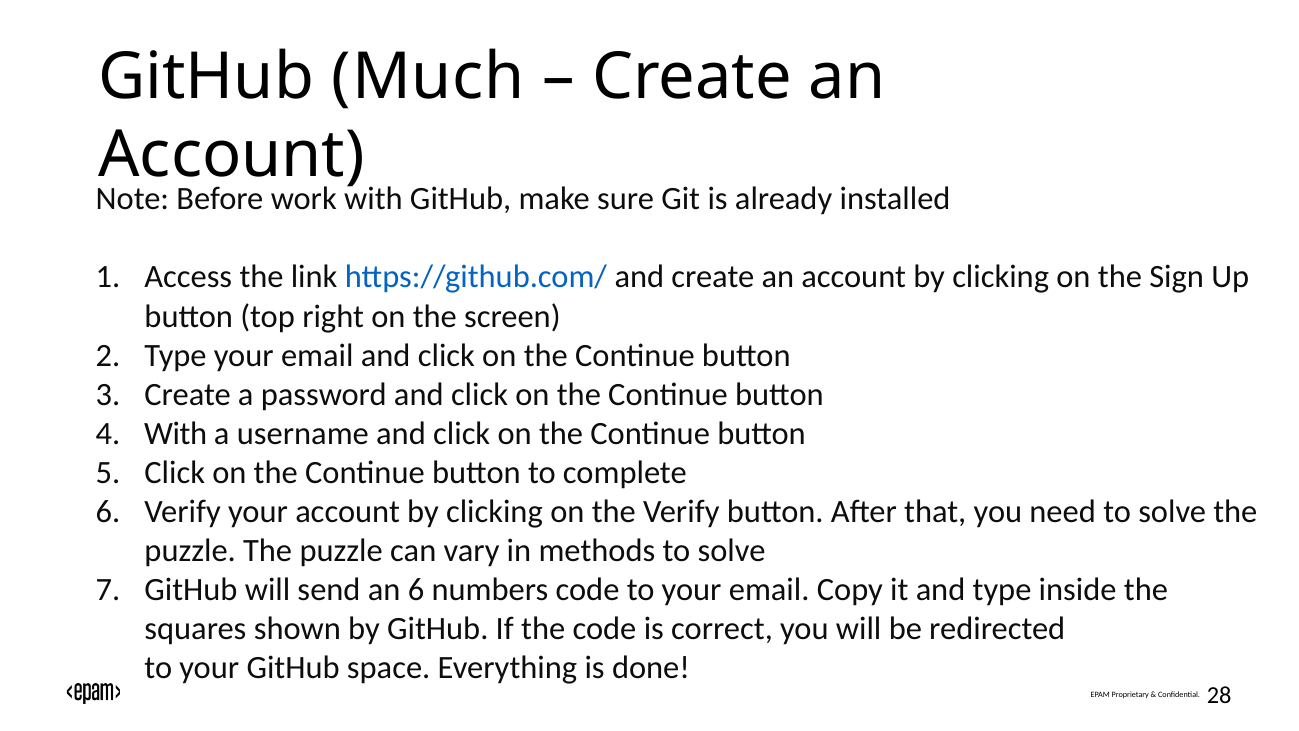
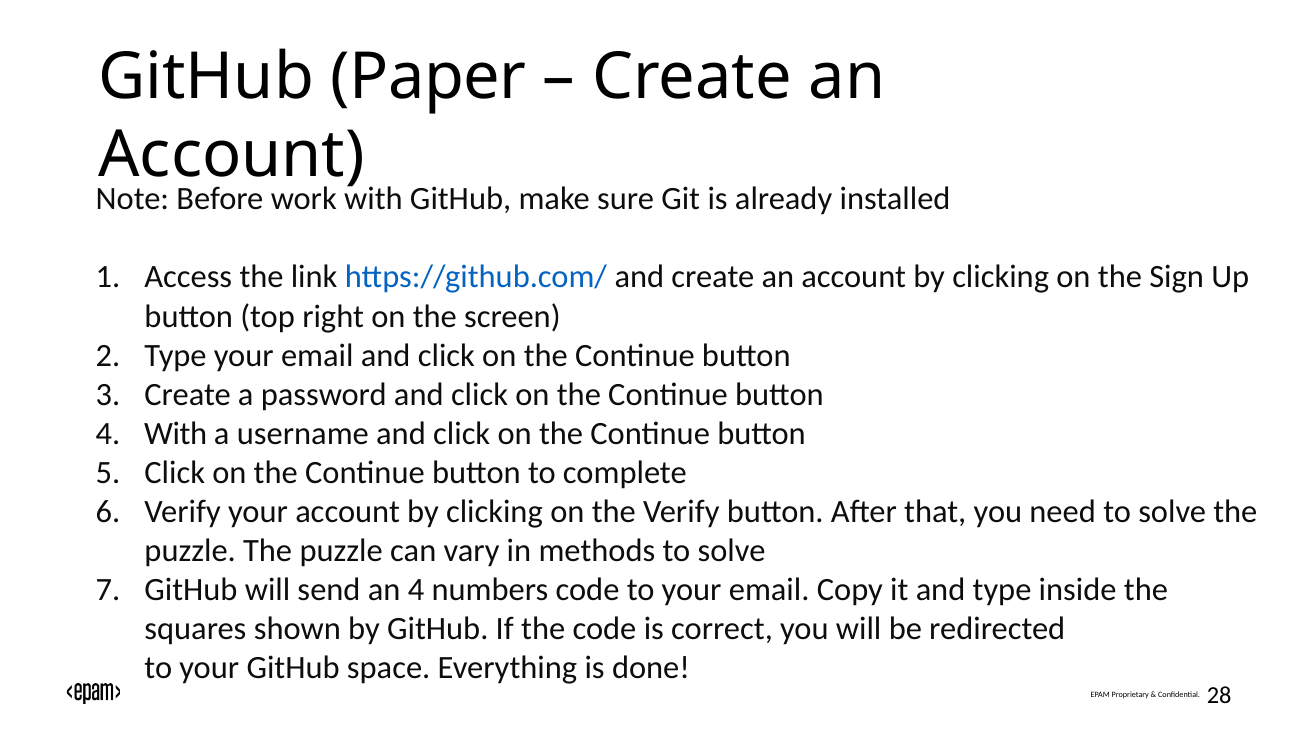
Much: Much -> Paper (429, 77)
an 6: 6 -> 4 (416, 589)
